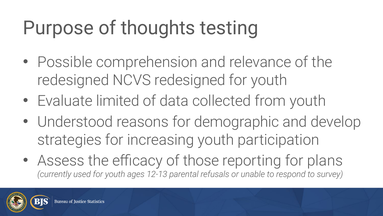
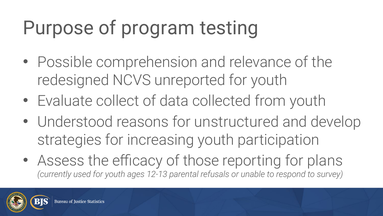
thoughts: thoughts -> program (158, 28)
NCVS redesigned: redesigned -> unreported (190, 80)
limited: limited -> collect (118, 101)
demographic: demographic -> unstructured (237, 122)
